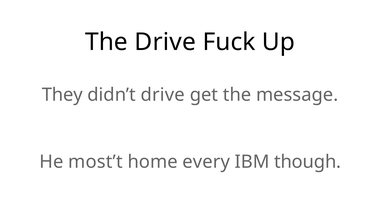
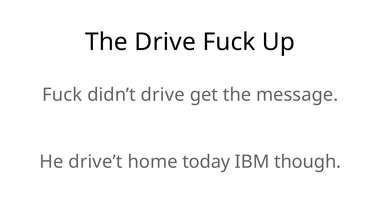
They: They -> Fuck (62, 95)
most’t: most’t -> drive’t (95, 162)
every: every -> today (206, 162)
